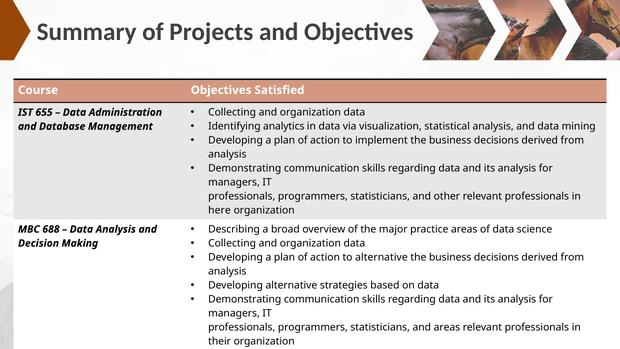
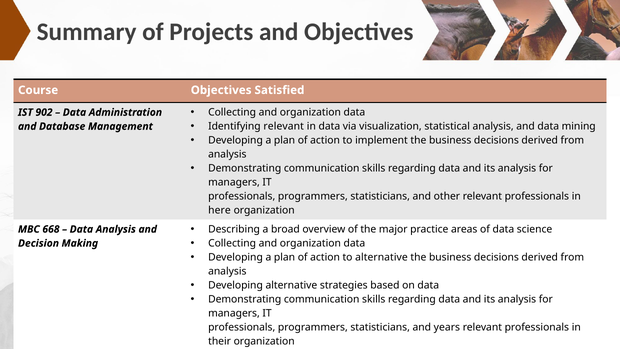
655: 655 -> 902 (44, 112)
Identifying analytics: analytics -> relevant (284, 126)
688: 688 -> 668 (51, 229)
and areas: areas -> years (447, 327)
